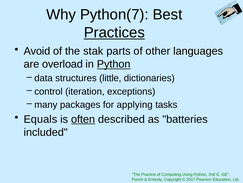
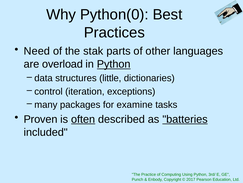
Python(7: Python(7 -> Python(0 (114, 15)
Practices underline: present -> none (114, 32)
Avoid: Avoid -> Need (37, 51)
applying: applying -> examine (135, 104)
Equals: Equals -> Proven (41, 119)
batteries underline: none -> present (185, 119)
